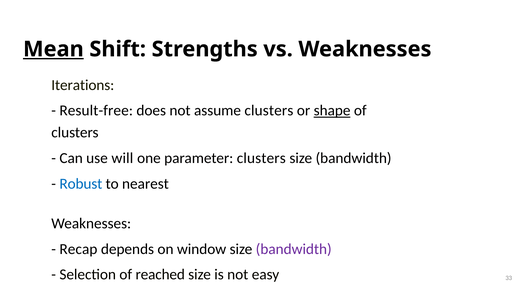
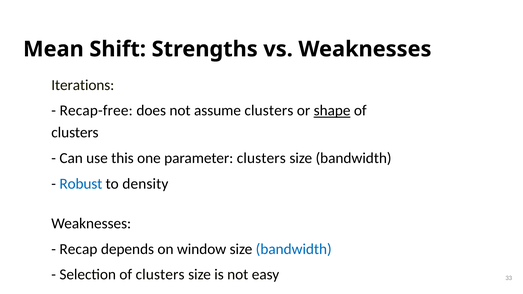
Mean underline: present -> none (53, 49)
Result-free: Result-free -> Recap-free (96, 111)
will: will -> this (122, 158)
nearest: nearest -> density (145, 184)
bandwidth colour: purple -> blue (294, 249)
Selection of reached: reached -> clusters (160, 275)
